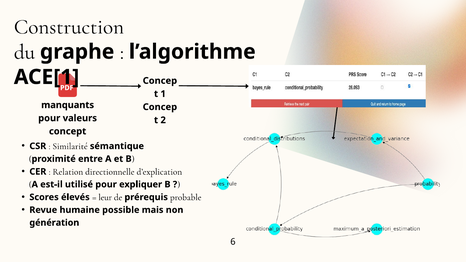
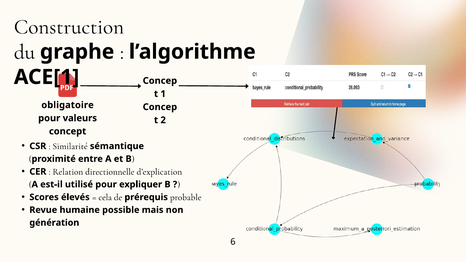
manquants: manquants -> obligatoire (68, 105)
leur: leur -> cela (105, 197)
